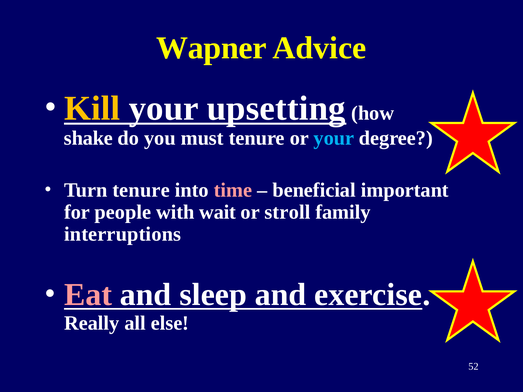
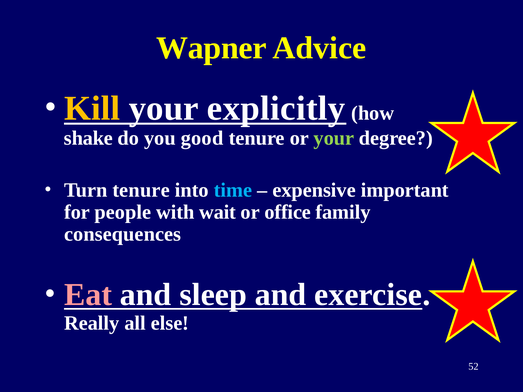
upsetting: upsetting -> explicitly (276, 108)
must: must -> good (202, 138)
your colour: light blue -> light green (334, 138)
time colour: pink -> light blue (233, 190)
beneficial: beneficial -> expensive (314, 190)
stroll: stroll -> office (288, 212)
interruptions: interruptions -> consequences (123, 234)
